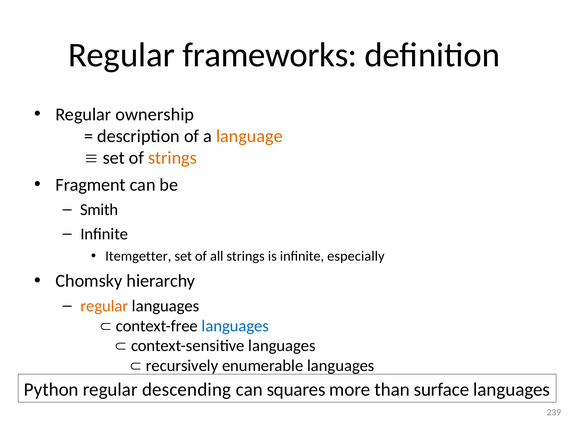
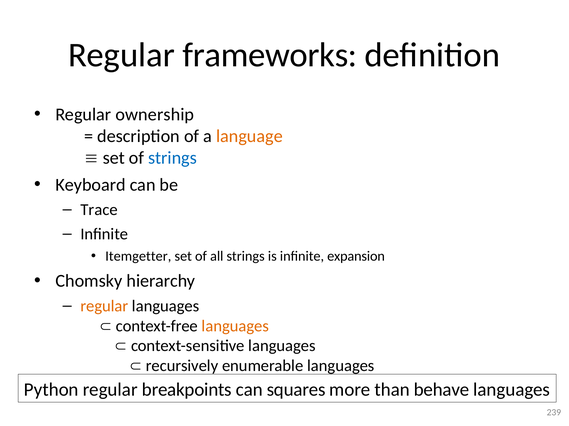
strings colour: orange -> blue (173, 158)
Fragment: Fragment -> Keyboard (91, 185)
Smith: Smith -> Trace (99, 210)
especially: especially -> expansion (356, 257)
languages colour: blue -> orange (235, 327)
descending: descending -> breakpoints (187, 390)
surface: surface -> behave (442, 390)
